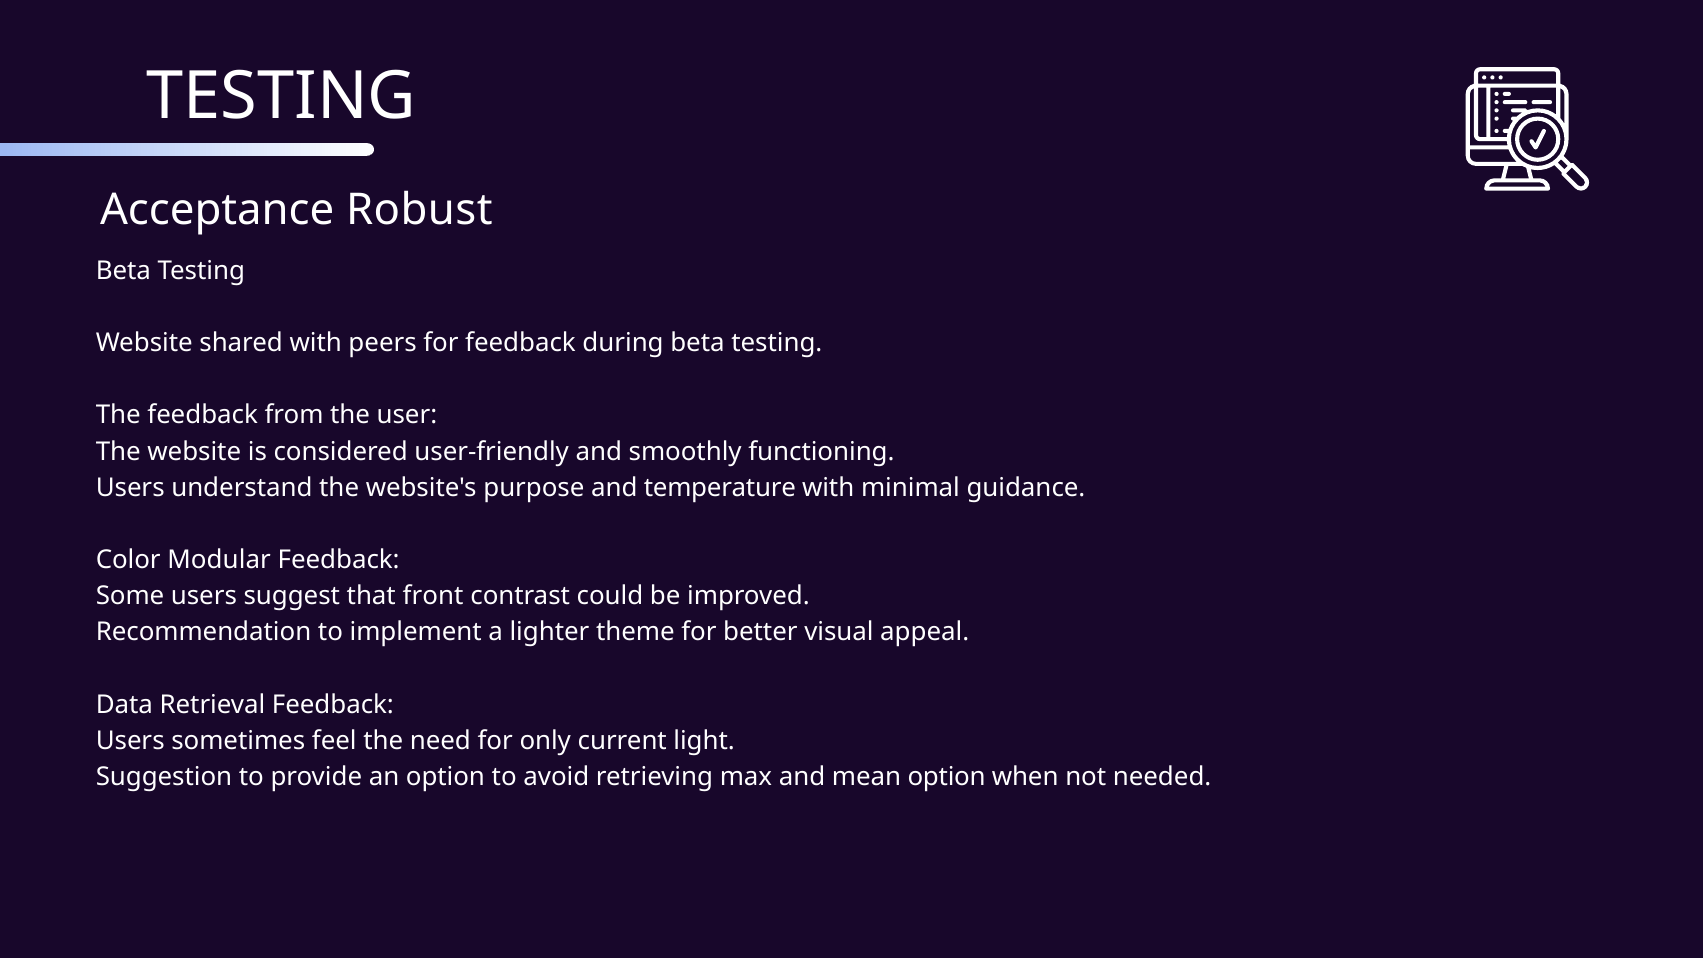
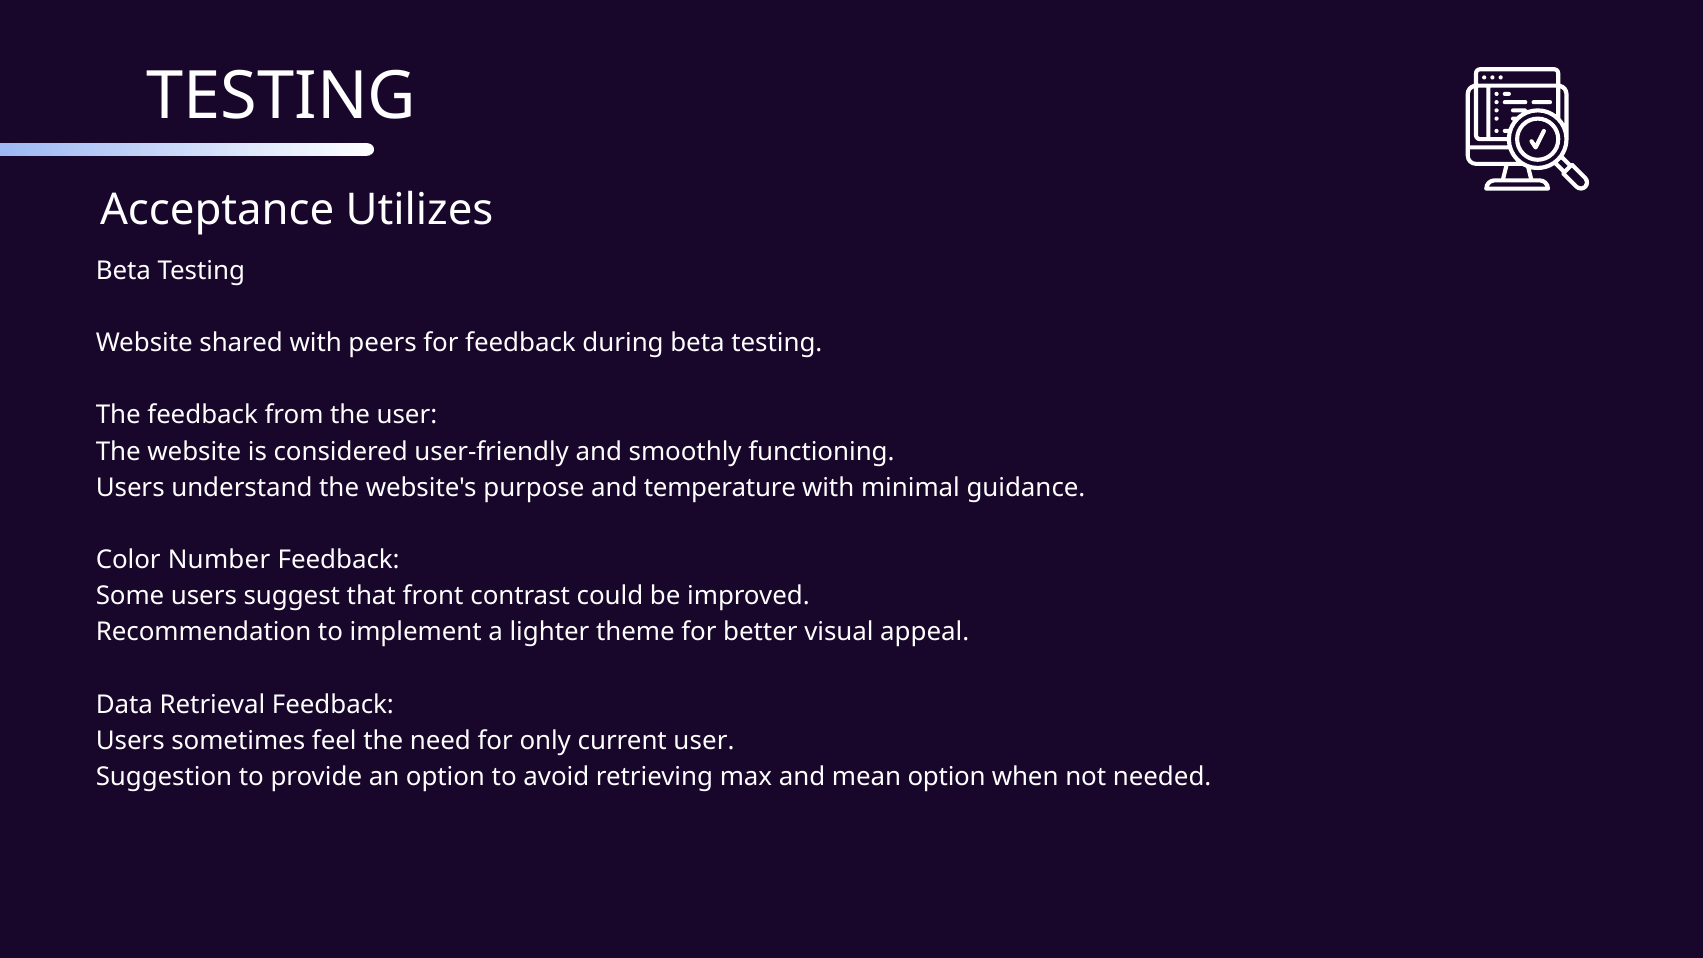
Robust: Robust -> Utilizes (420, 211)
Modular: Modular -> Number (219, 560)
current light: light -> user (704, 741)
